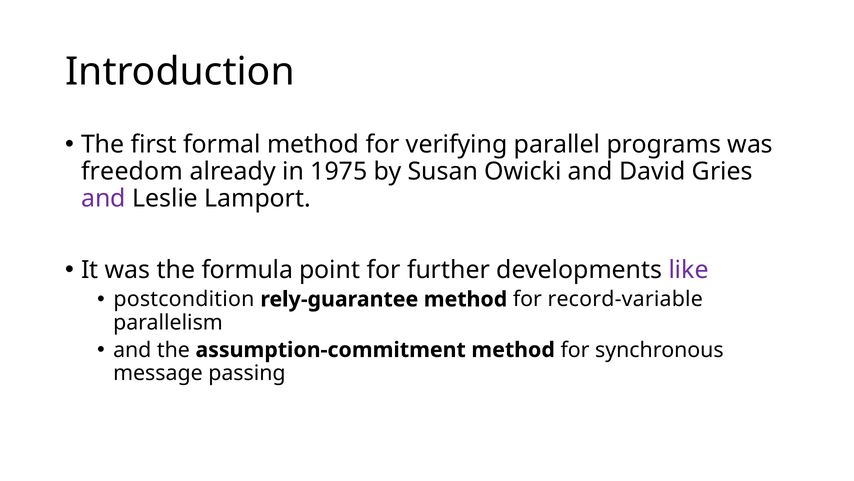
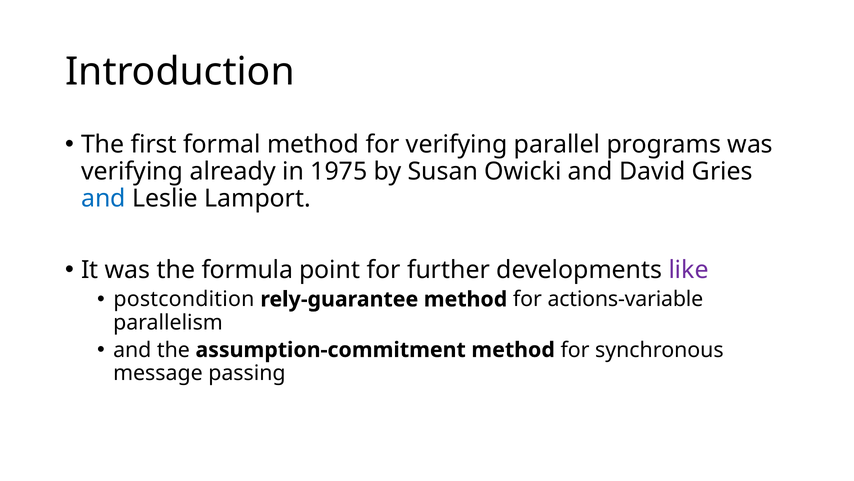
freedom: freedom -> verifying (132, 171)
and colour: purple -> blue (103, 198)
record-variable: record-variable -> actions-variable (625, 299)
